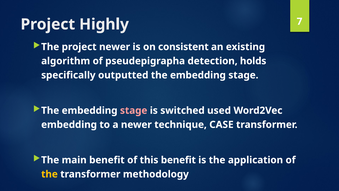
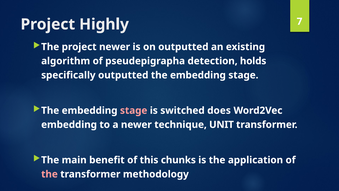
on consistent: consistent -> outputted (183, 47)
used: used -> does (219, 110)
CASE: CASE -> UNIT (221, 124)
this benefit: benefit -> chunks (178, 160)
the colour: yellow -> pink (49, 174)
